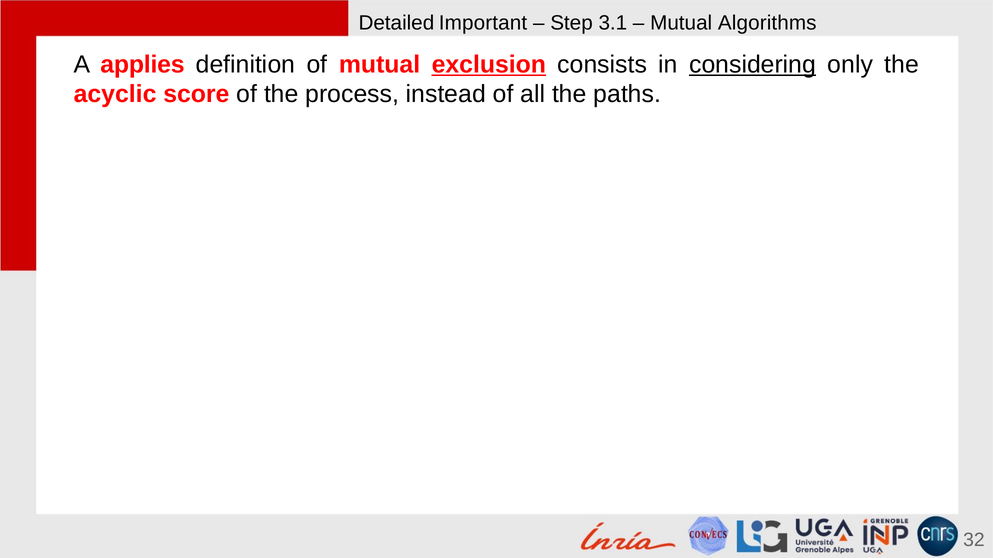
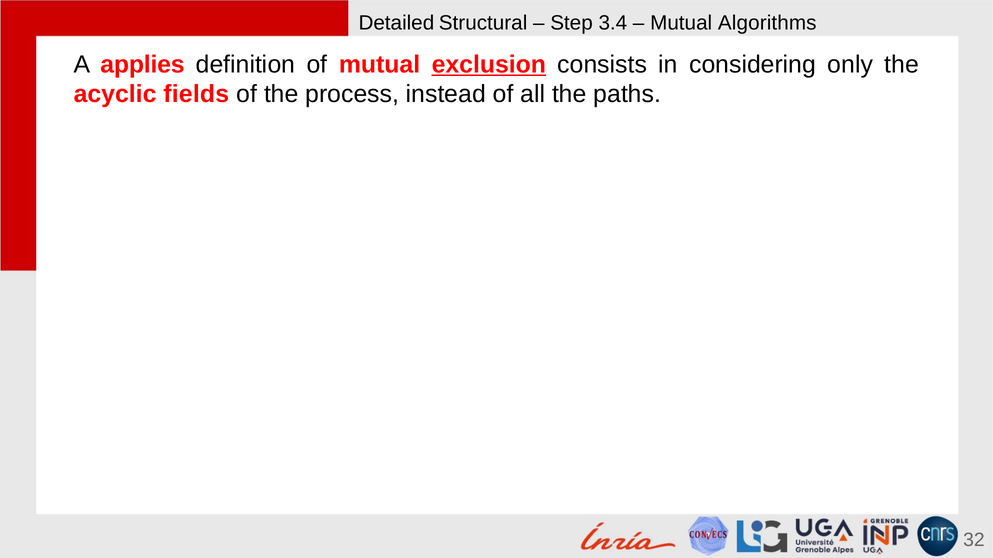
Important: Important -> Structural (483, 23)
3.1: 3.1 -> 3.4 (613, 23)
considering underline: present -> none (753, 65)
score: score -> fields (196, 94)
